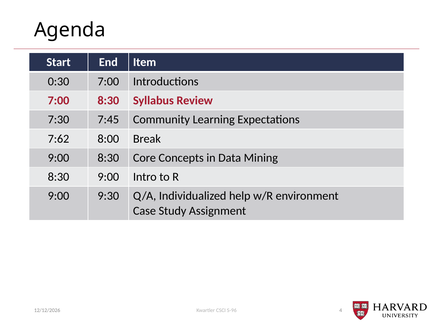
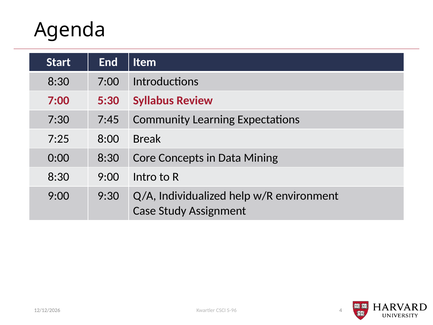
0:30: 0:30 -> 8:30 (59, 81)
7:00 8:30: 8:30 -> 5:30 (108, 100)
7:62: 7:62 -> 7:25 (59, 139)
9:00: 9:00 -> 0:00 (59, 158)
